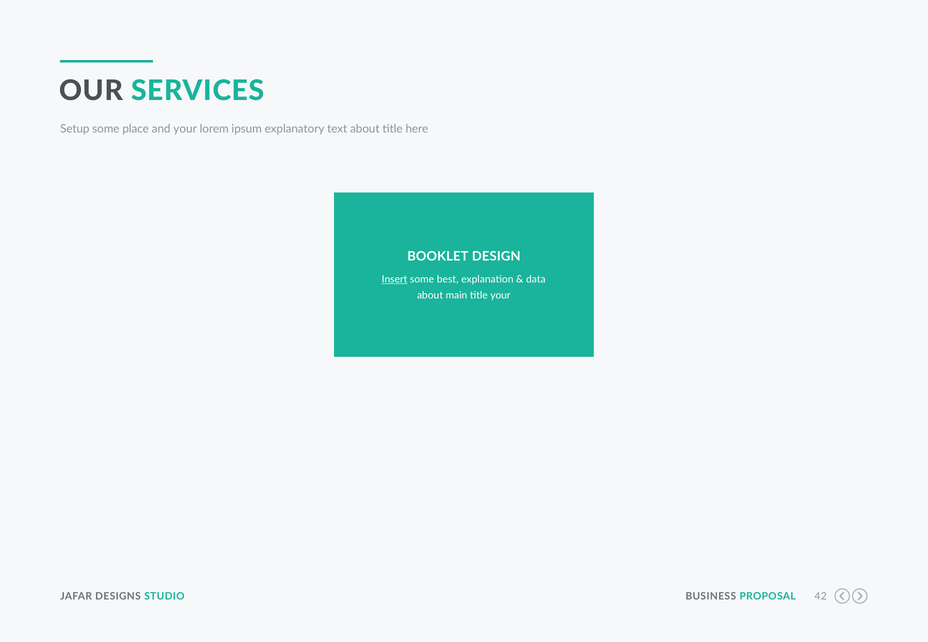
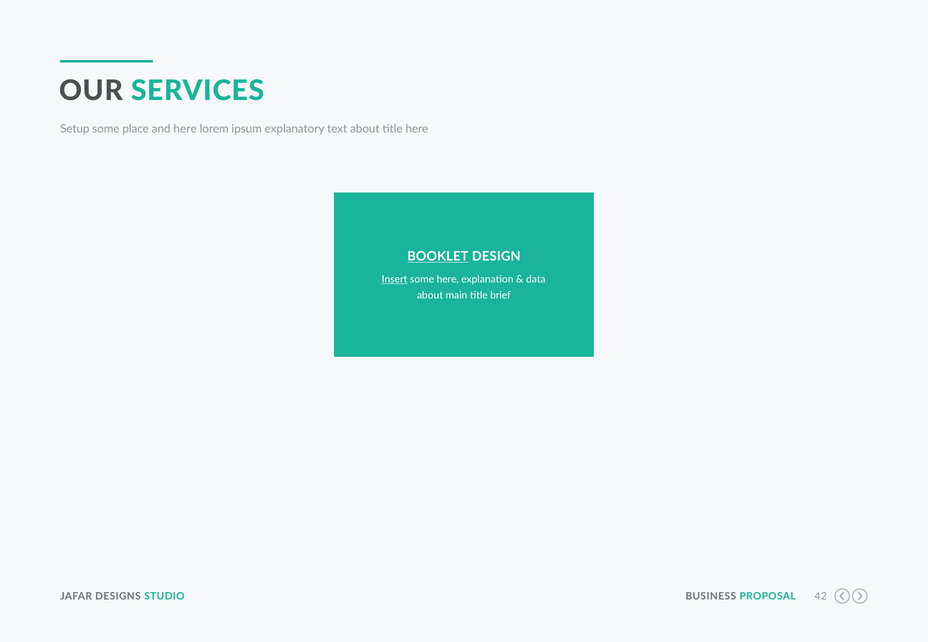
and your: your -> here (185, 129)
BOOKLET underline: none -> present (438, 257)
some best: best -> here (448, 280)
title your: your -> brief (500, 296)
